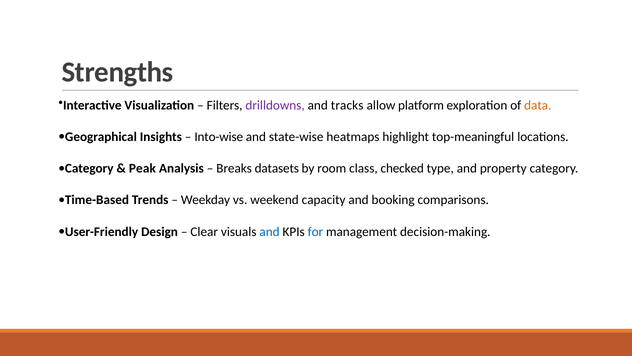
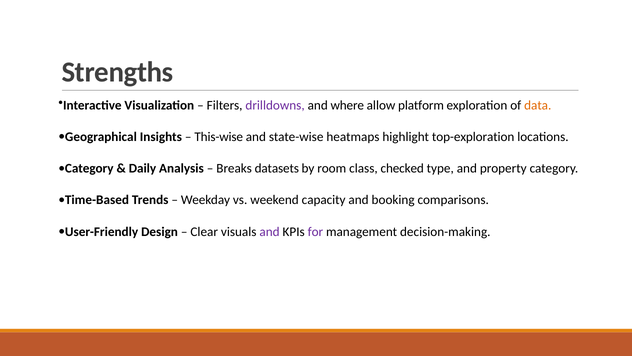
tracks: tracks -> where (347, 105)
Into-wise: Into-wise -> This-wise (219, 137)
top-meaningful: top-meaningful -> top-exploration (473, 137)
Peak: Peak -> Daily (142, 168)
and colour: blue -> purple (270, 231)
for colour: blue -> purple (315, 231)
